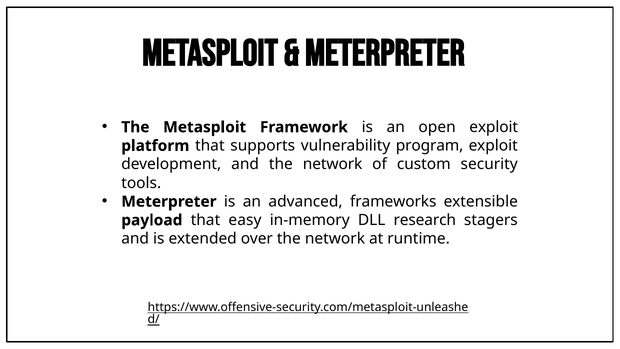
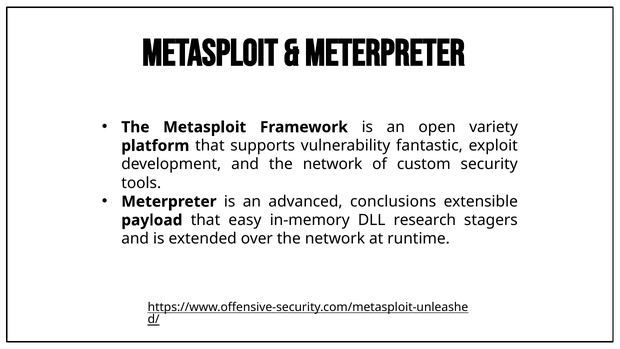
open exploit: exploit -> variety (494, 127)
program: program -> fantastic (429, 146)
frameworks: frameworks -> conclusions (393, 201)
